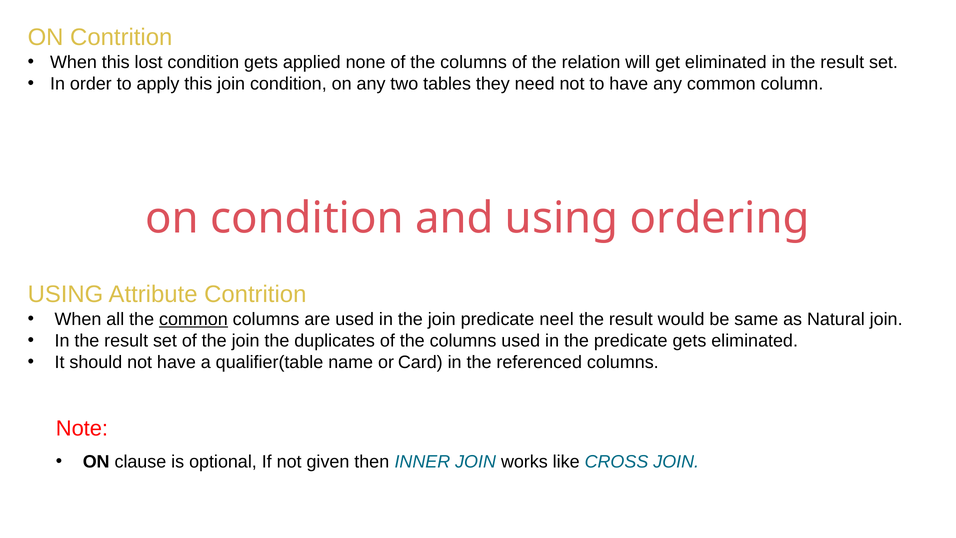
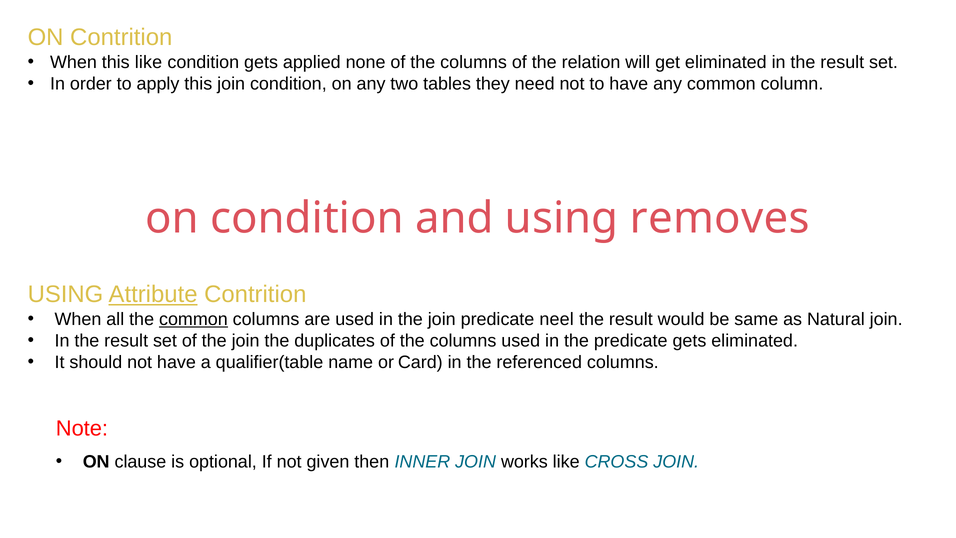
this lost: lost -> like (148, 62)
ordering: ordering -> removes (720, 218)
Attribute underline: none -> present (153, 294)
